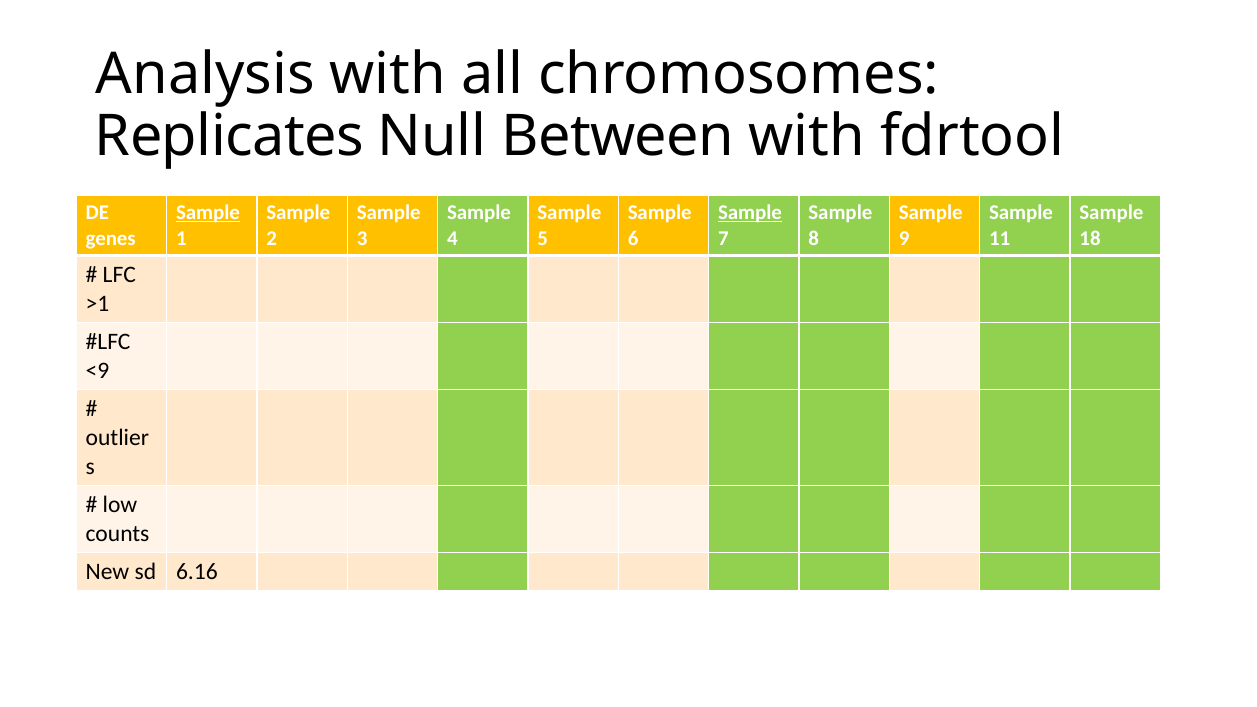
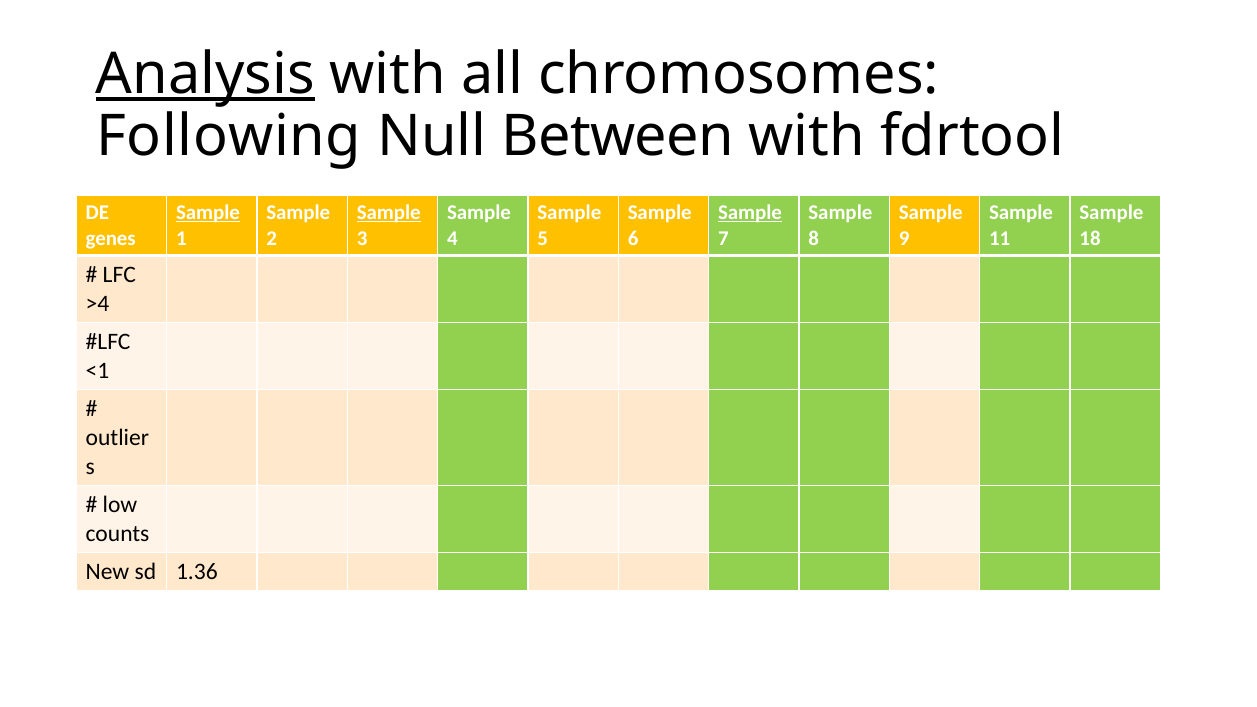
Analysis underline: none -> present (205, 74)
Replicates: Replicates -> Following (229, 137)
Sample underline: none -> present (389, 213)
>1: >1 -> >4 (98, 304)
<9: <9 -> <1 (98, 371)
6.16: 6.16 -> 1.36 (197, 572)
